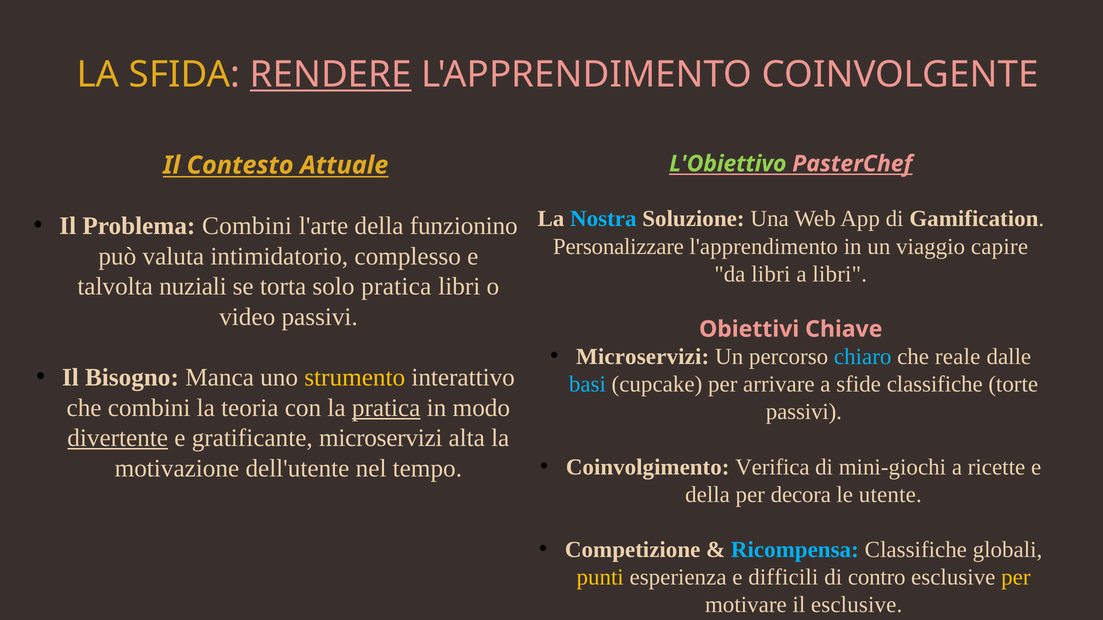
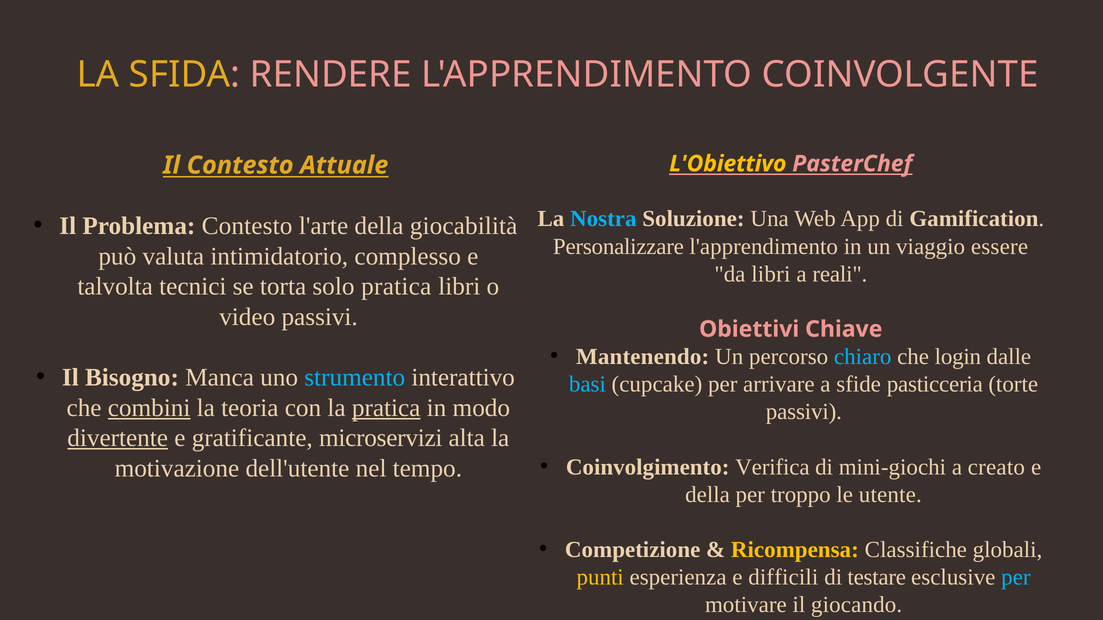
RENDERE underline: present -> none (331, 75)
L'Obiettivo colour: light green -> yellow (728, 164)
Problema Combini: Combini -> Contesto (247, 226)
funzionino: funzionino -> giocabilità (464, 226)
capire: capire -> essere (999, 247)
a libri: libri -> reali (840, 274)
nuziali: nuziali -> tecnici (193, 287)
Microservizi: Microservizi -> Mantenendo (643, 357)
reale: reale -> login (958, 357)
strumento colour: yellow -> light blue (355, 378)
sfide classifiche: classifiche -> pasticceria (935, 385)
combini underline: none -> present (149, 408)
ricette: ricette -> creato (996, 467)
decora: decora -> troppo (801, 495)
Ricompensa colour: light blue -> yellow (795, 550)
contro: contro -> testare (877, 578)
per colour: yellow -> light blue (1016, 578)
il esclusive: esclusive -> giocando (857, 605)
